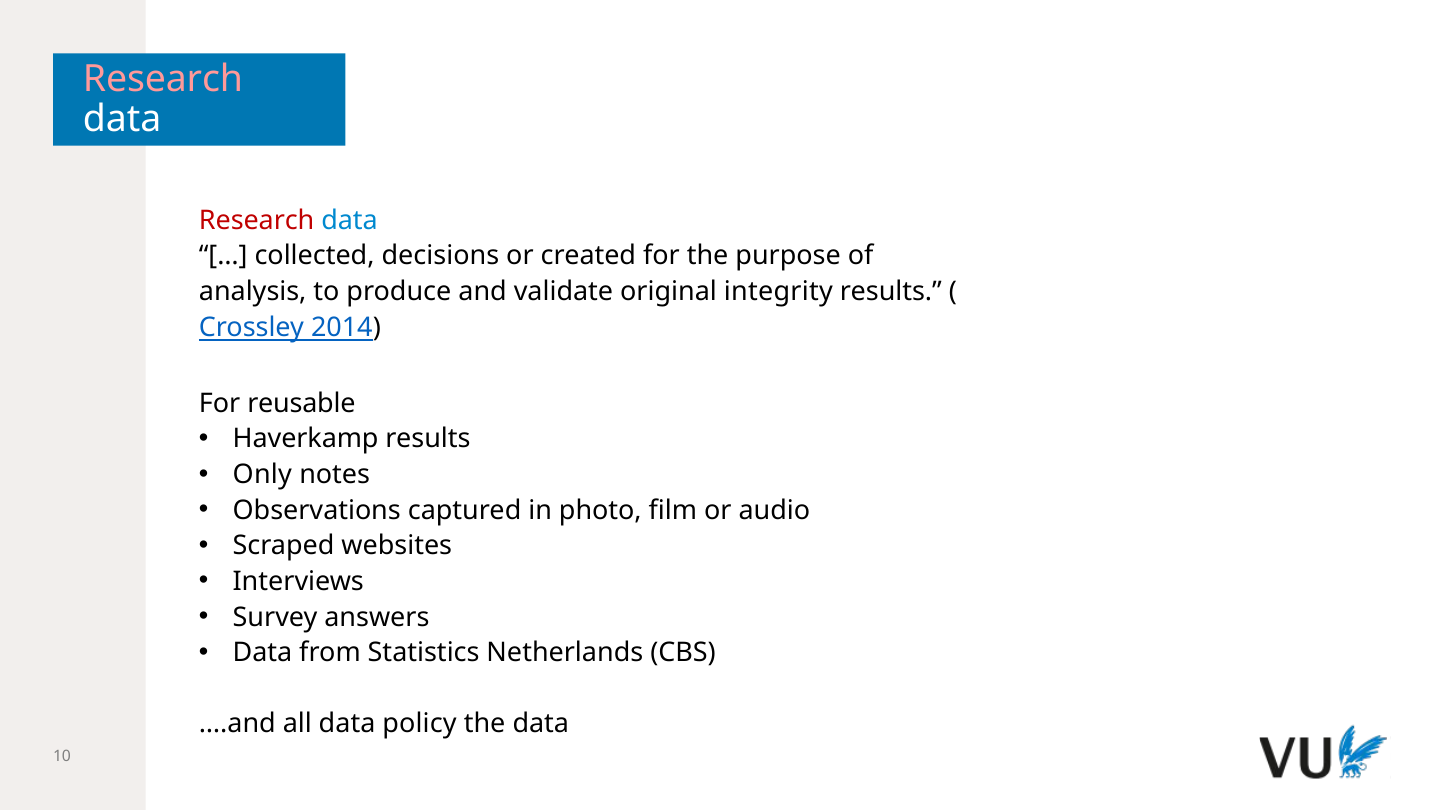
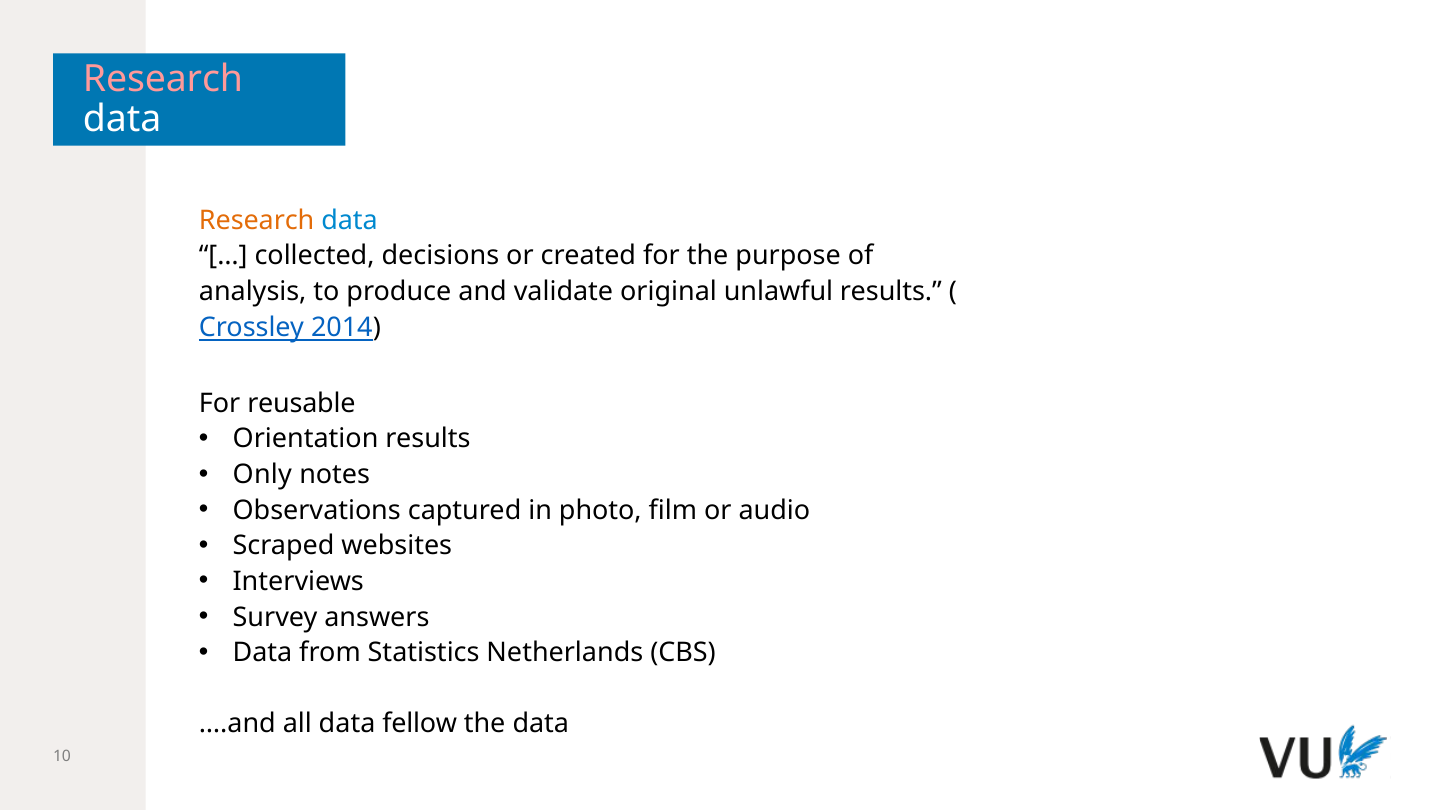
Research colour: red -> orange (257, 220)
integrity: integrity -> unlawful (778, 291)
Haverkamp: Haverkamp -> Orientation (306, 439)
policy: policy -> fellow (420, 723)
